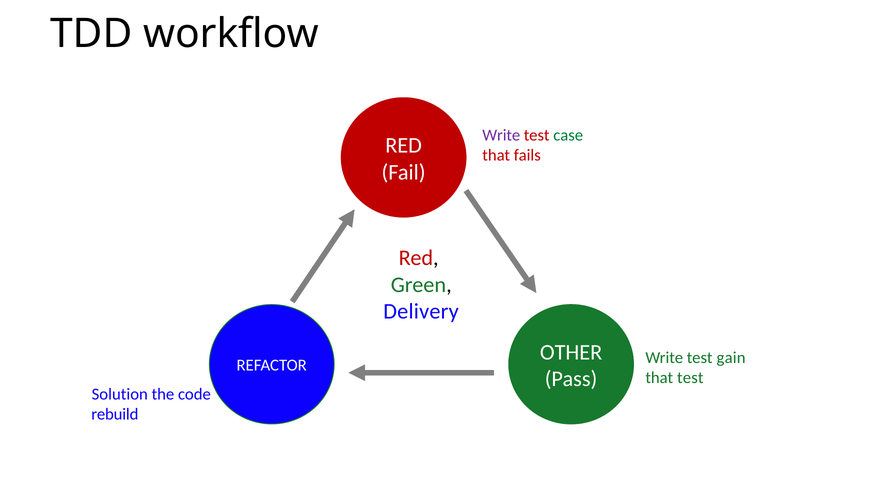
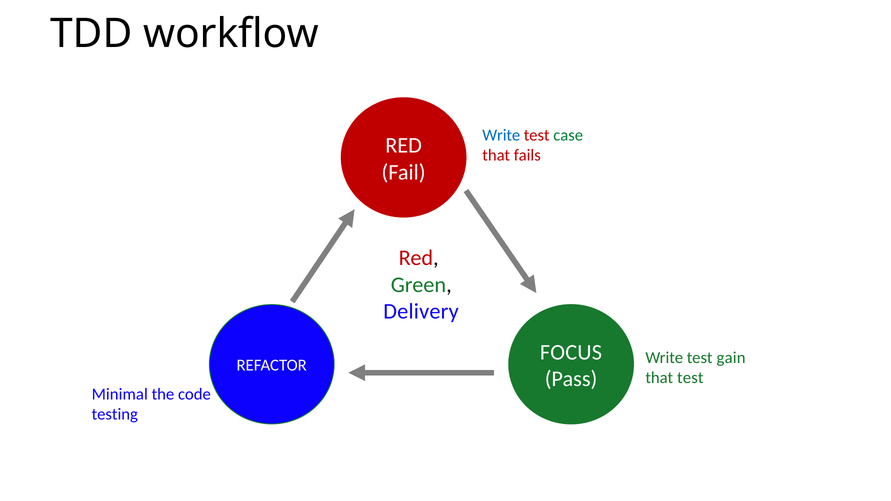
Write colour: purple -> blue (501, 135)
OTHER: OTHER -> FOCUS (571, 353)
Solution: Solution -> Minimal (120, 394)
rebuild: rebuild -> testing (115, 414)
